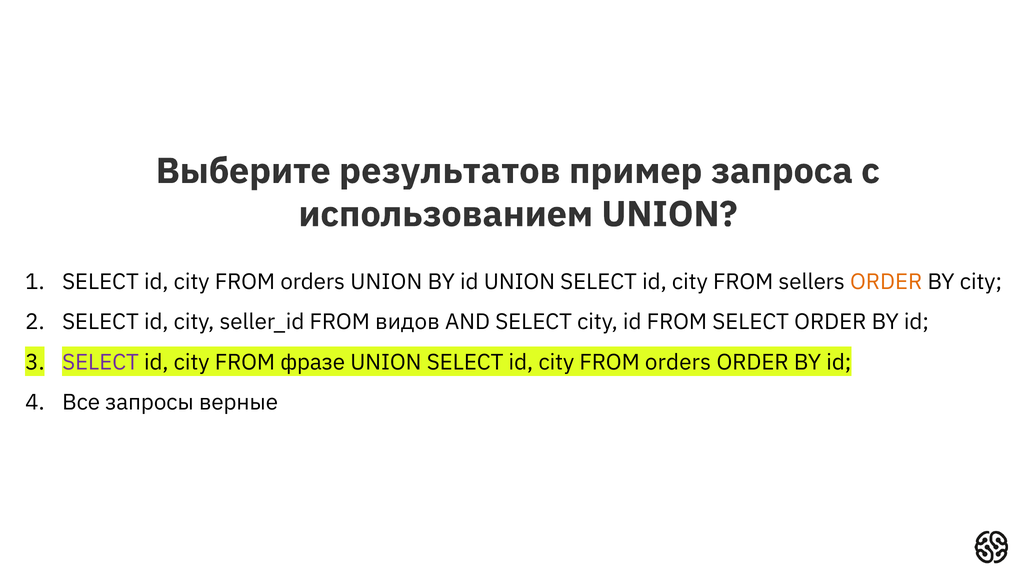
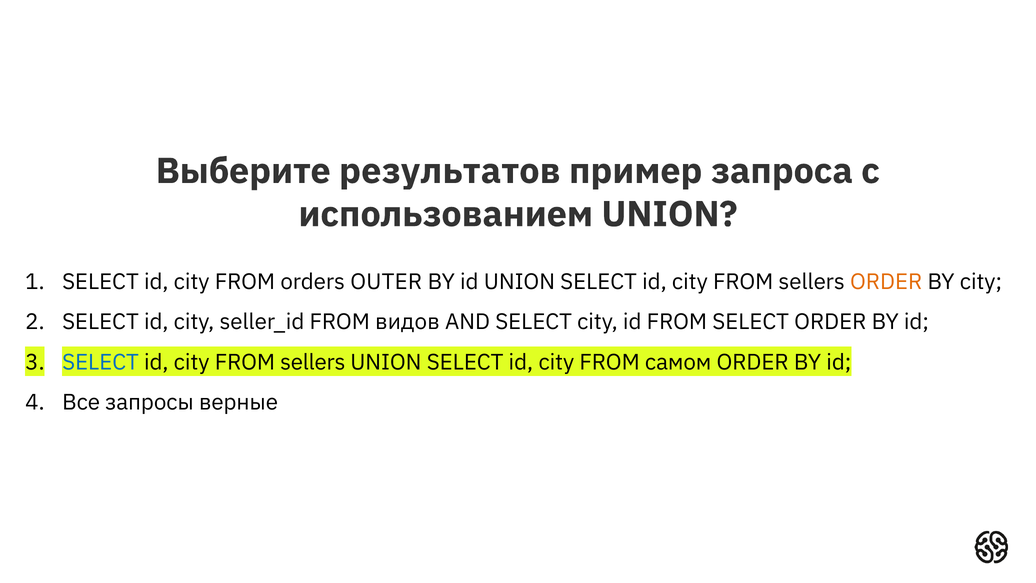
orders UNION: UNION -> OUTER (386, 282)
SELECT colour: purple -> blue (101, 362)
фразе: фразе -> sellers (313, 362)
orders: orders -> самом (678, 362)
